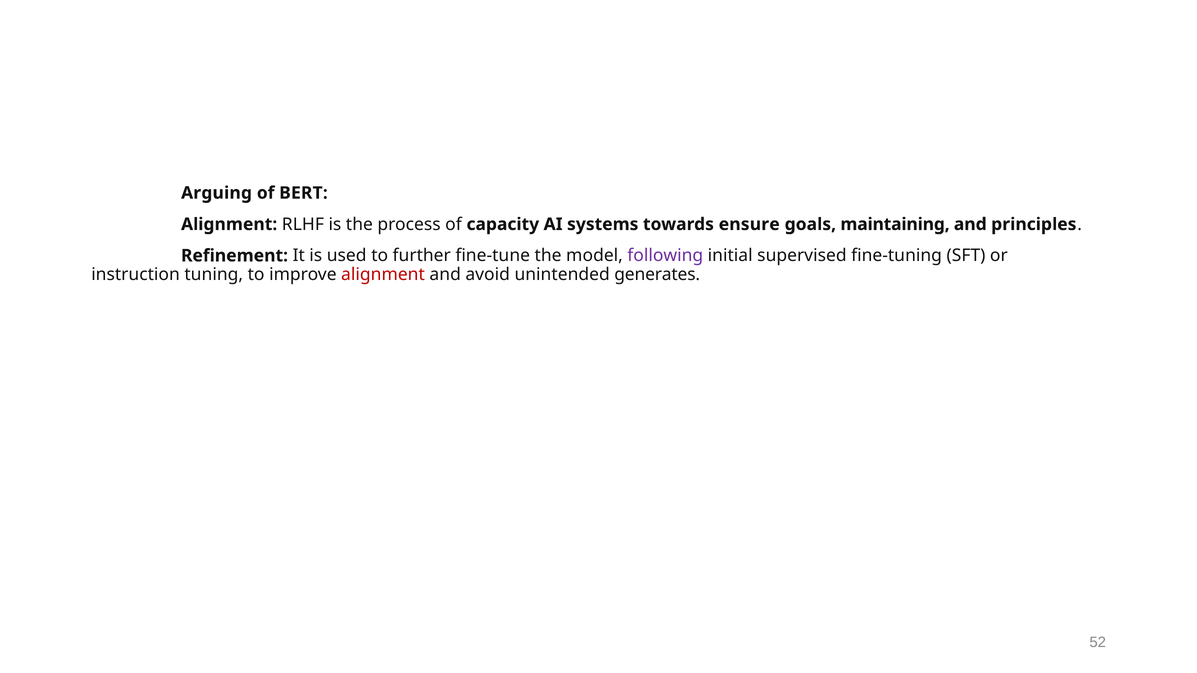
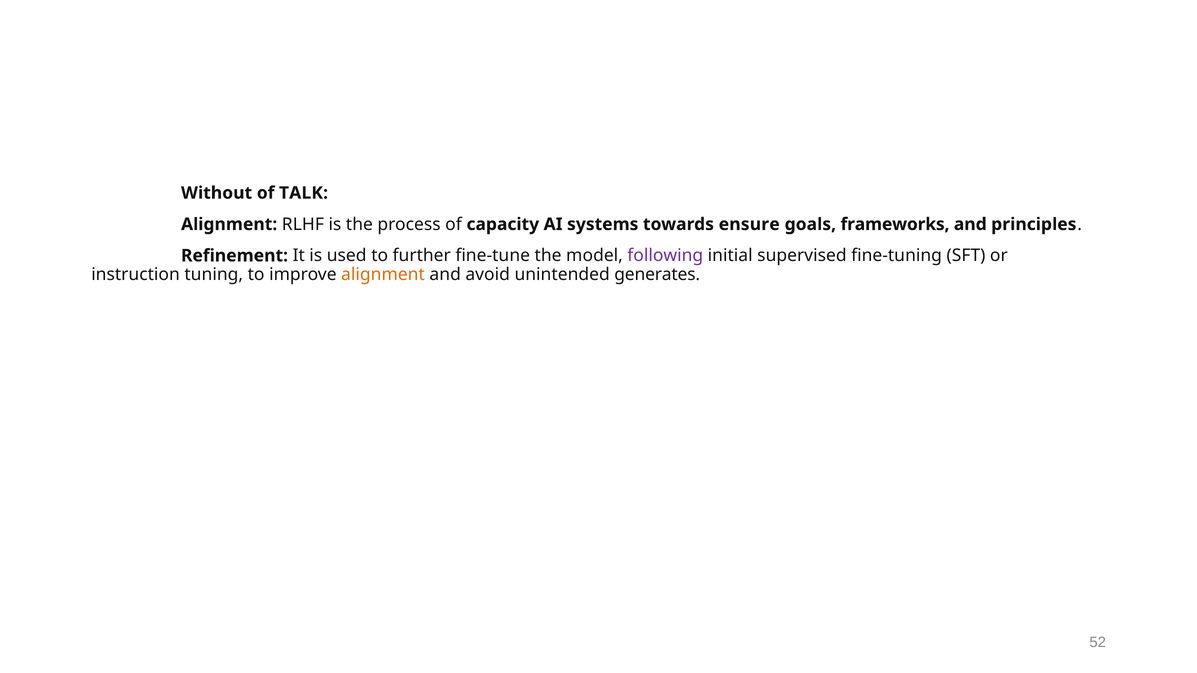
Arguing: Arguing -> Without (217, 193)
BERT: BERT -> TALK (303, 193)
maintaining: maintaining -> frameworks (895, 224)
alignment colour: red -> orange (383, 275)
